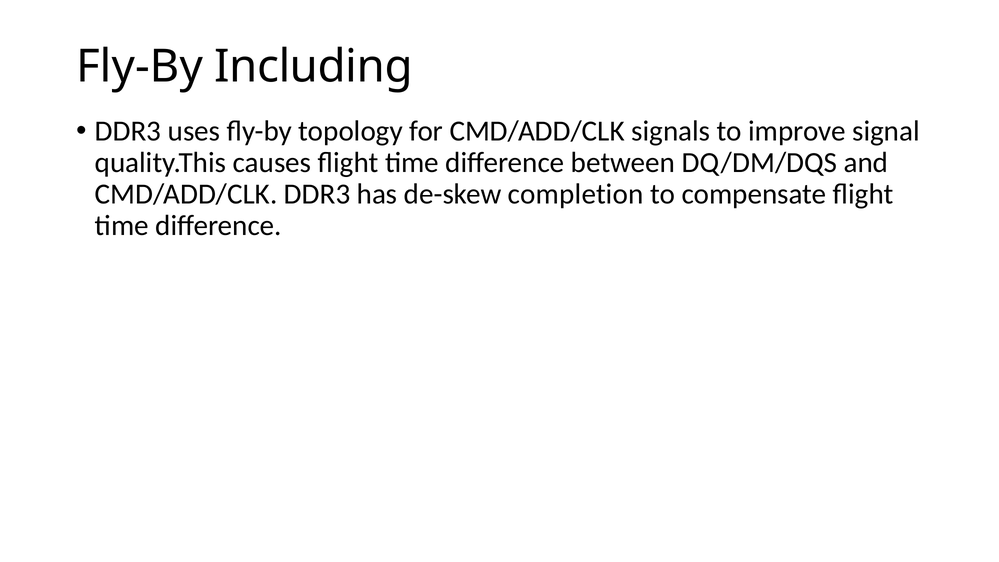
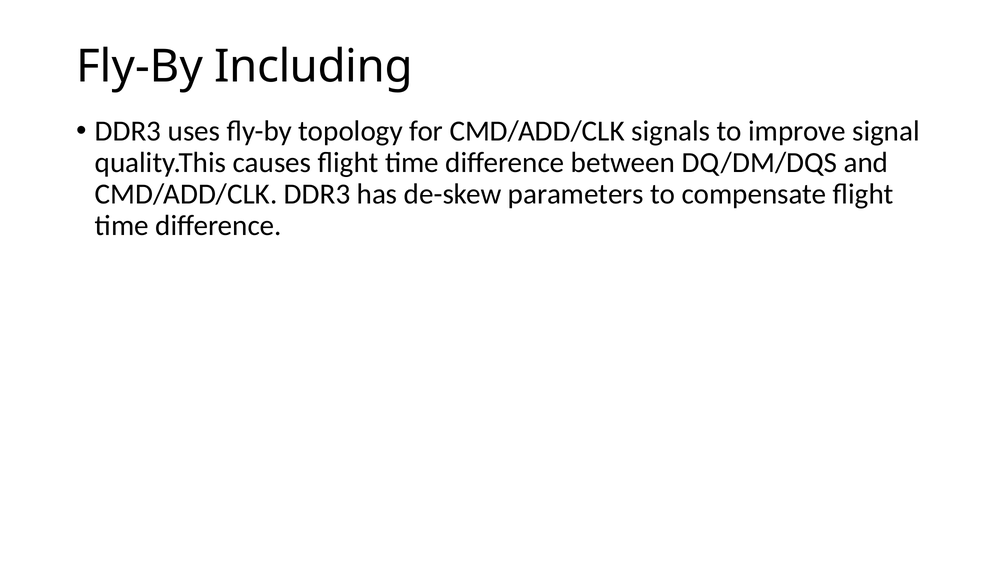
completion: completion -> parameters (576, 194)
